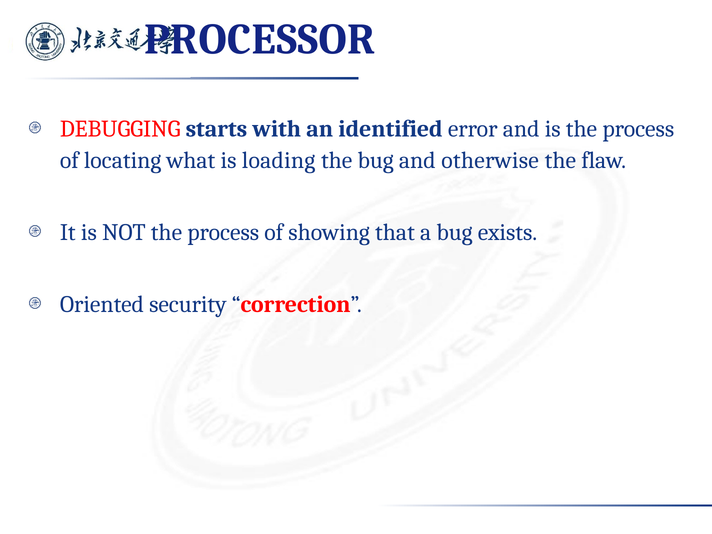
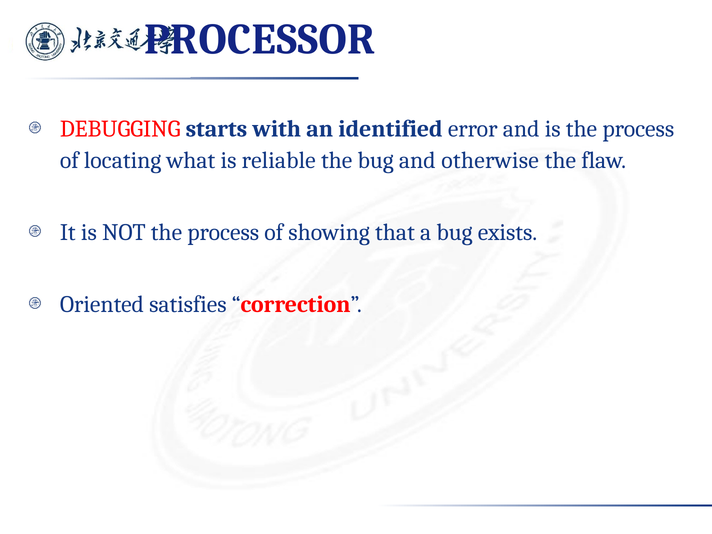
loading: loading -> reliable (279, 160)
security: security -> satisfies (188, 305)
